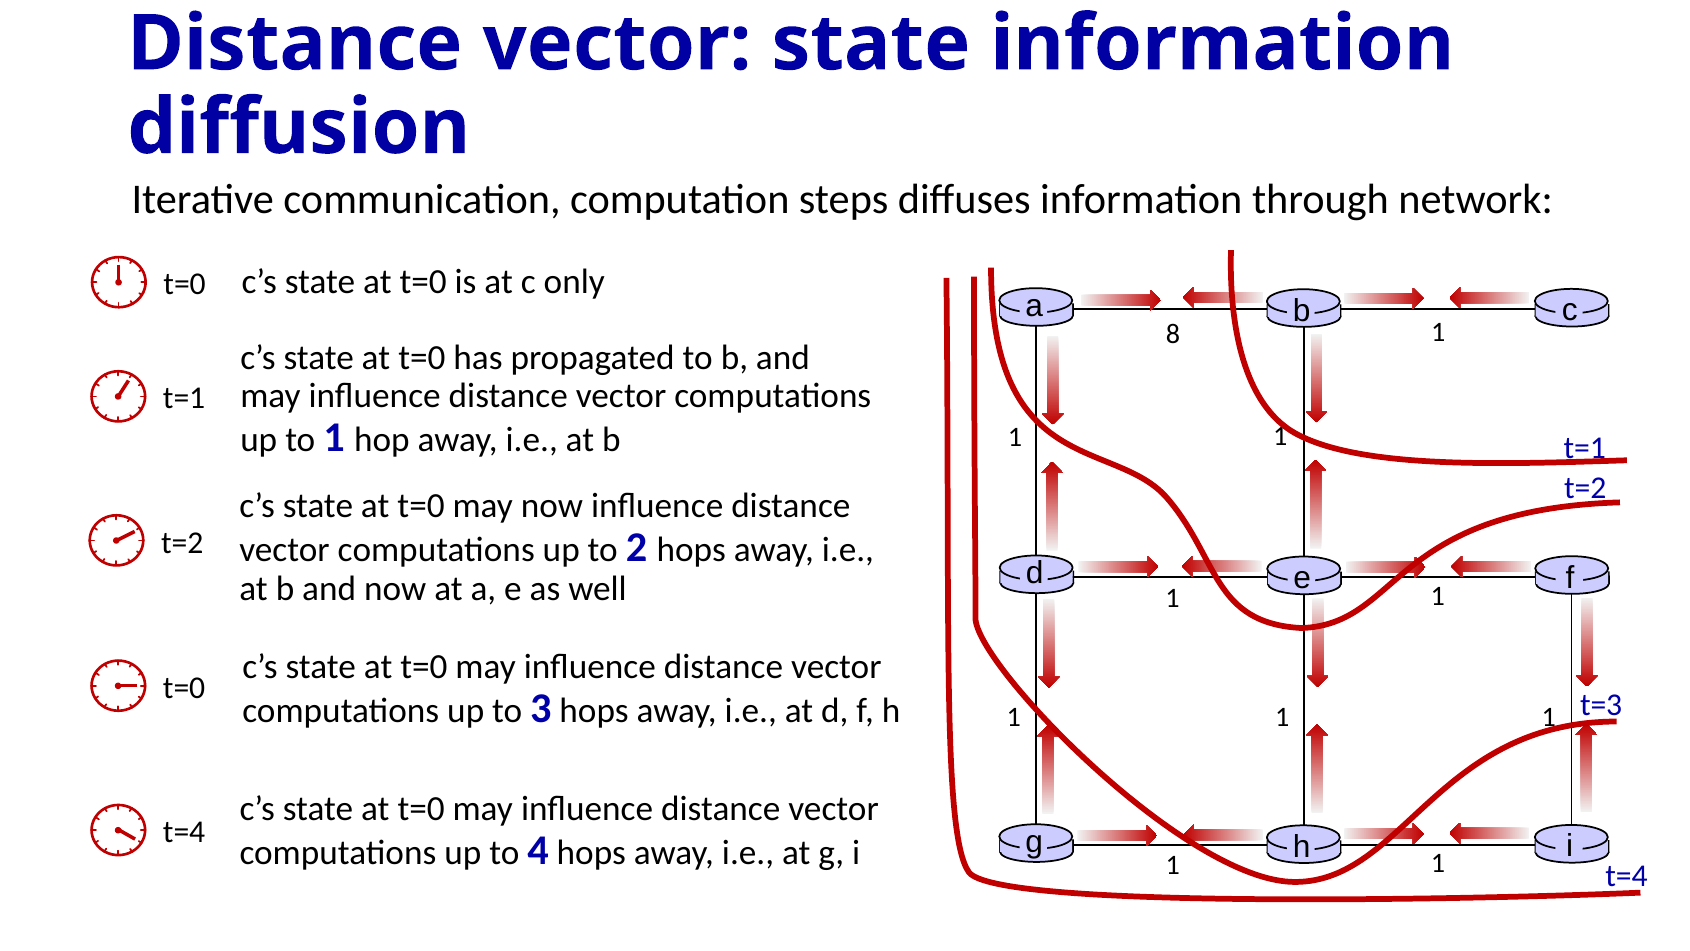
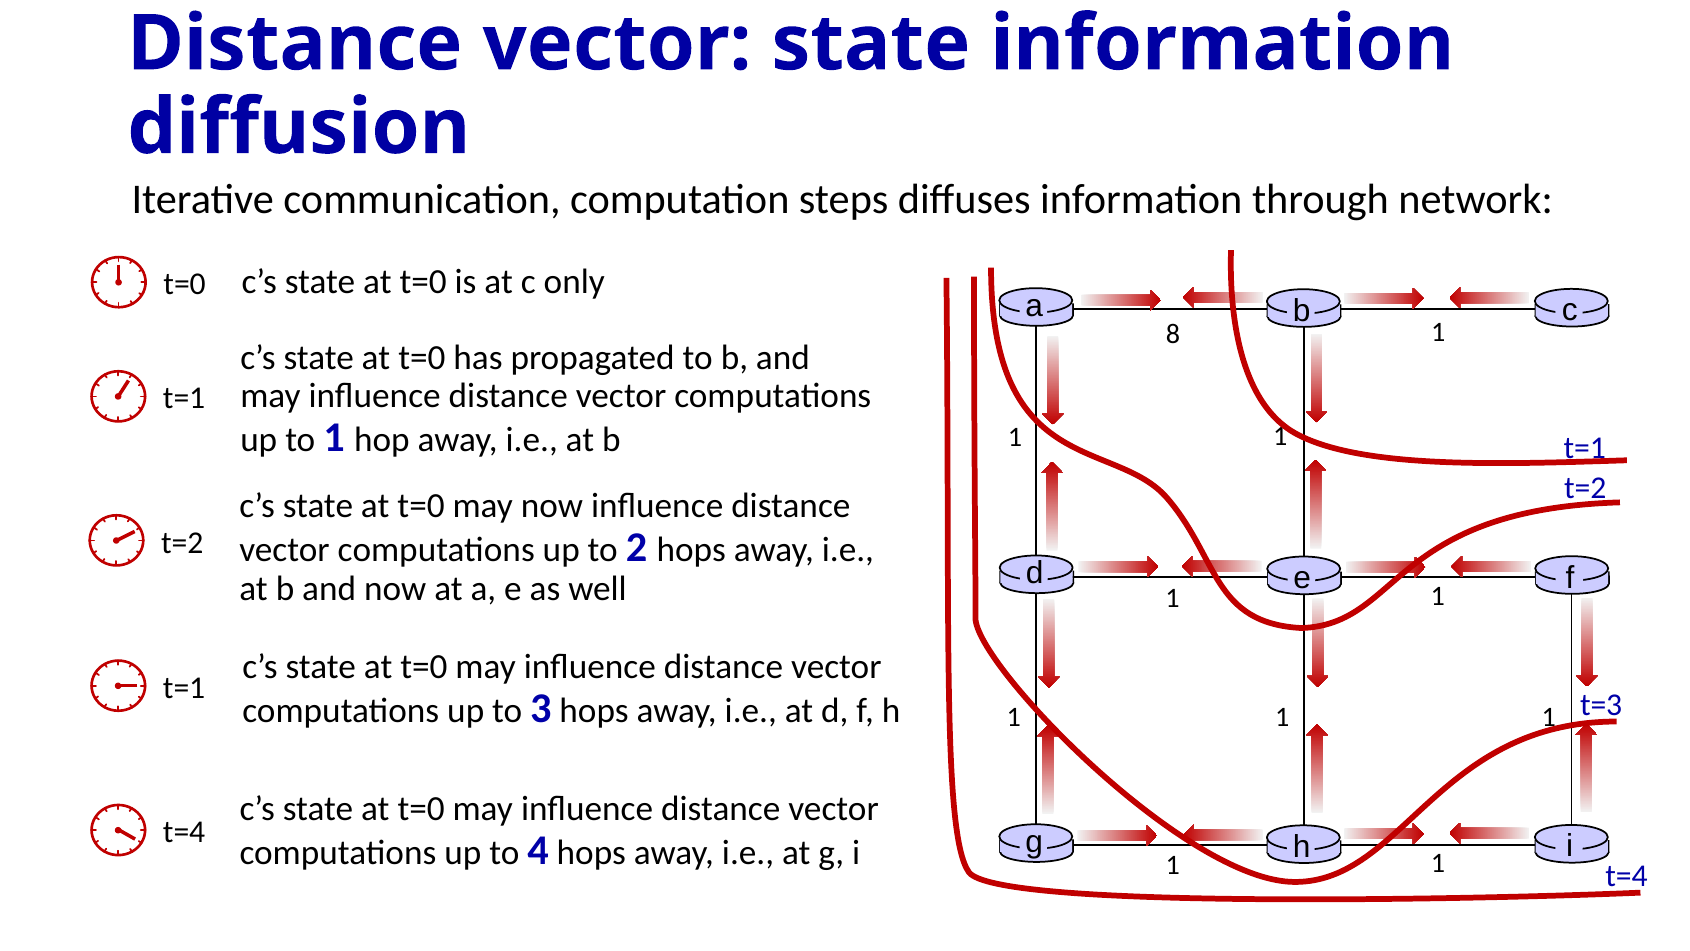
t=0: t=0 -> t=1 (184, 688)
